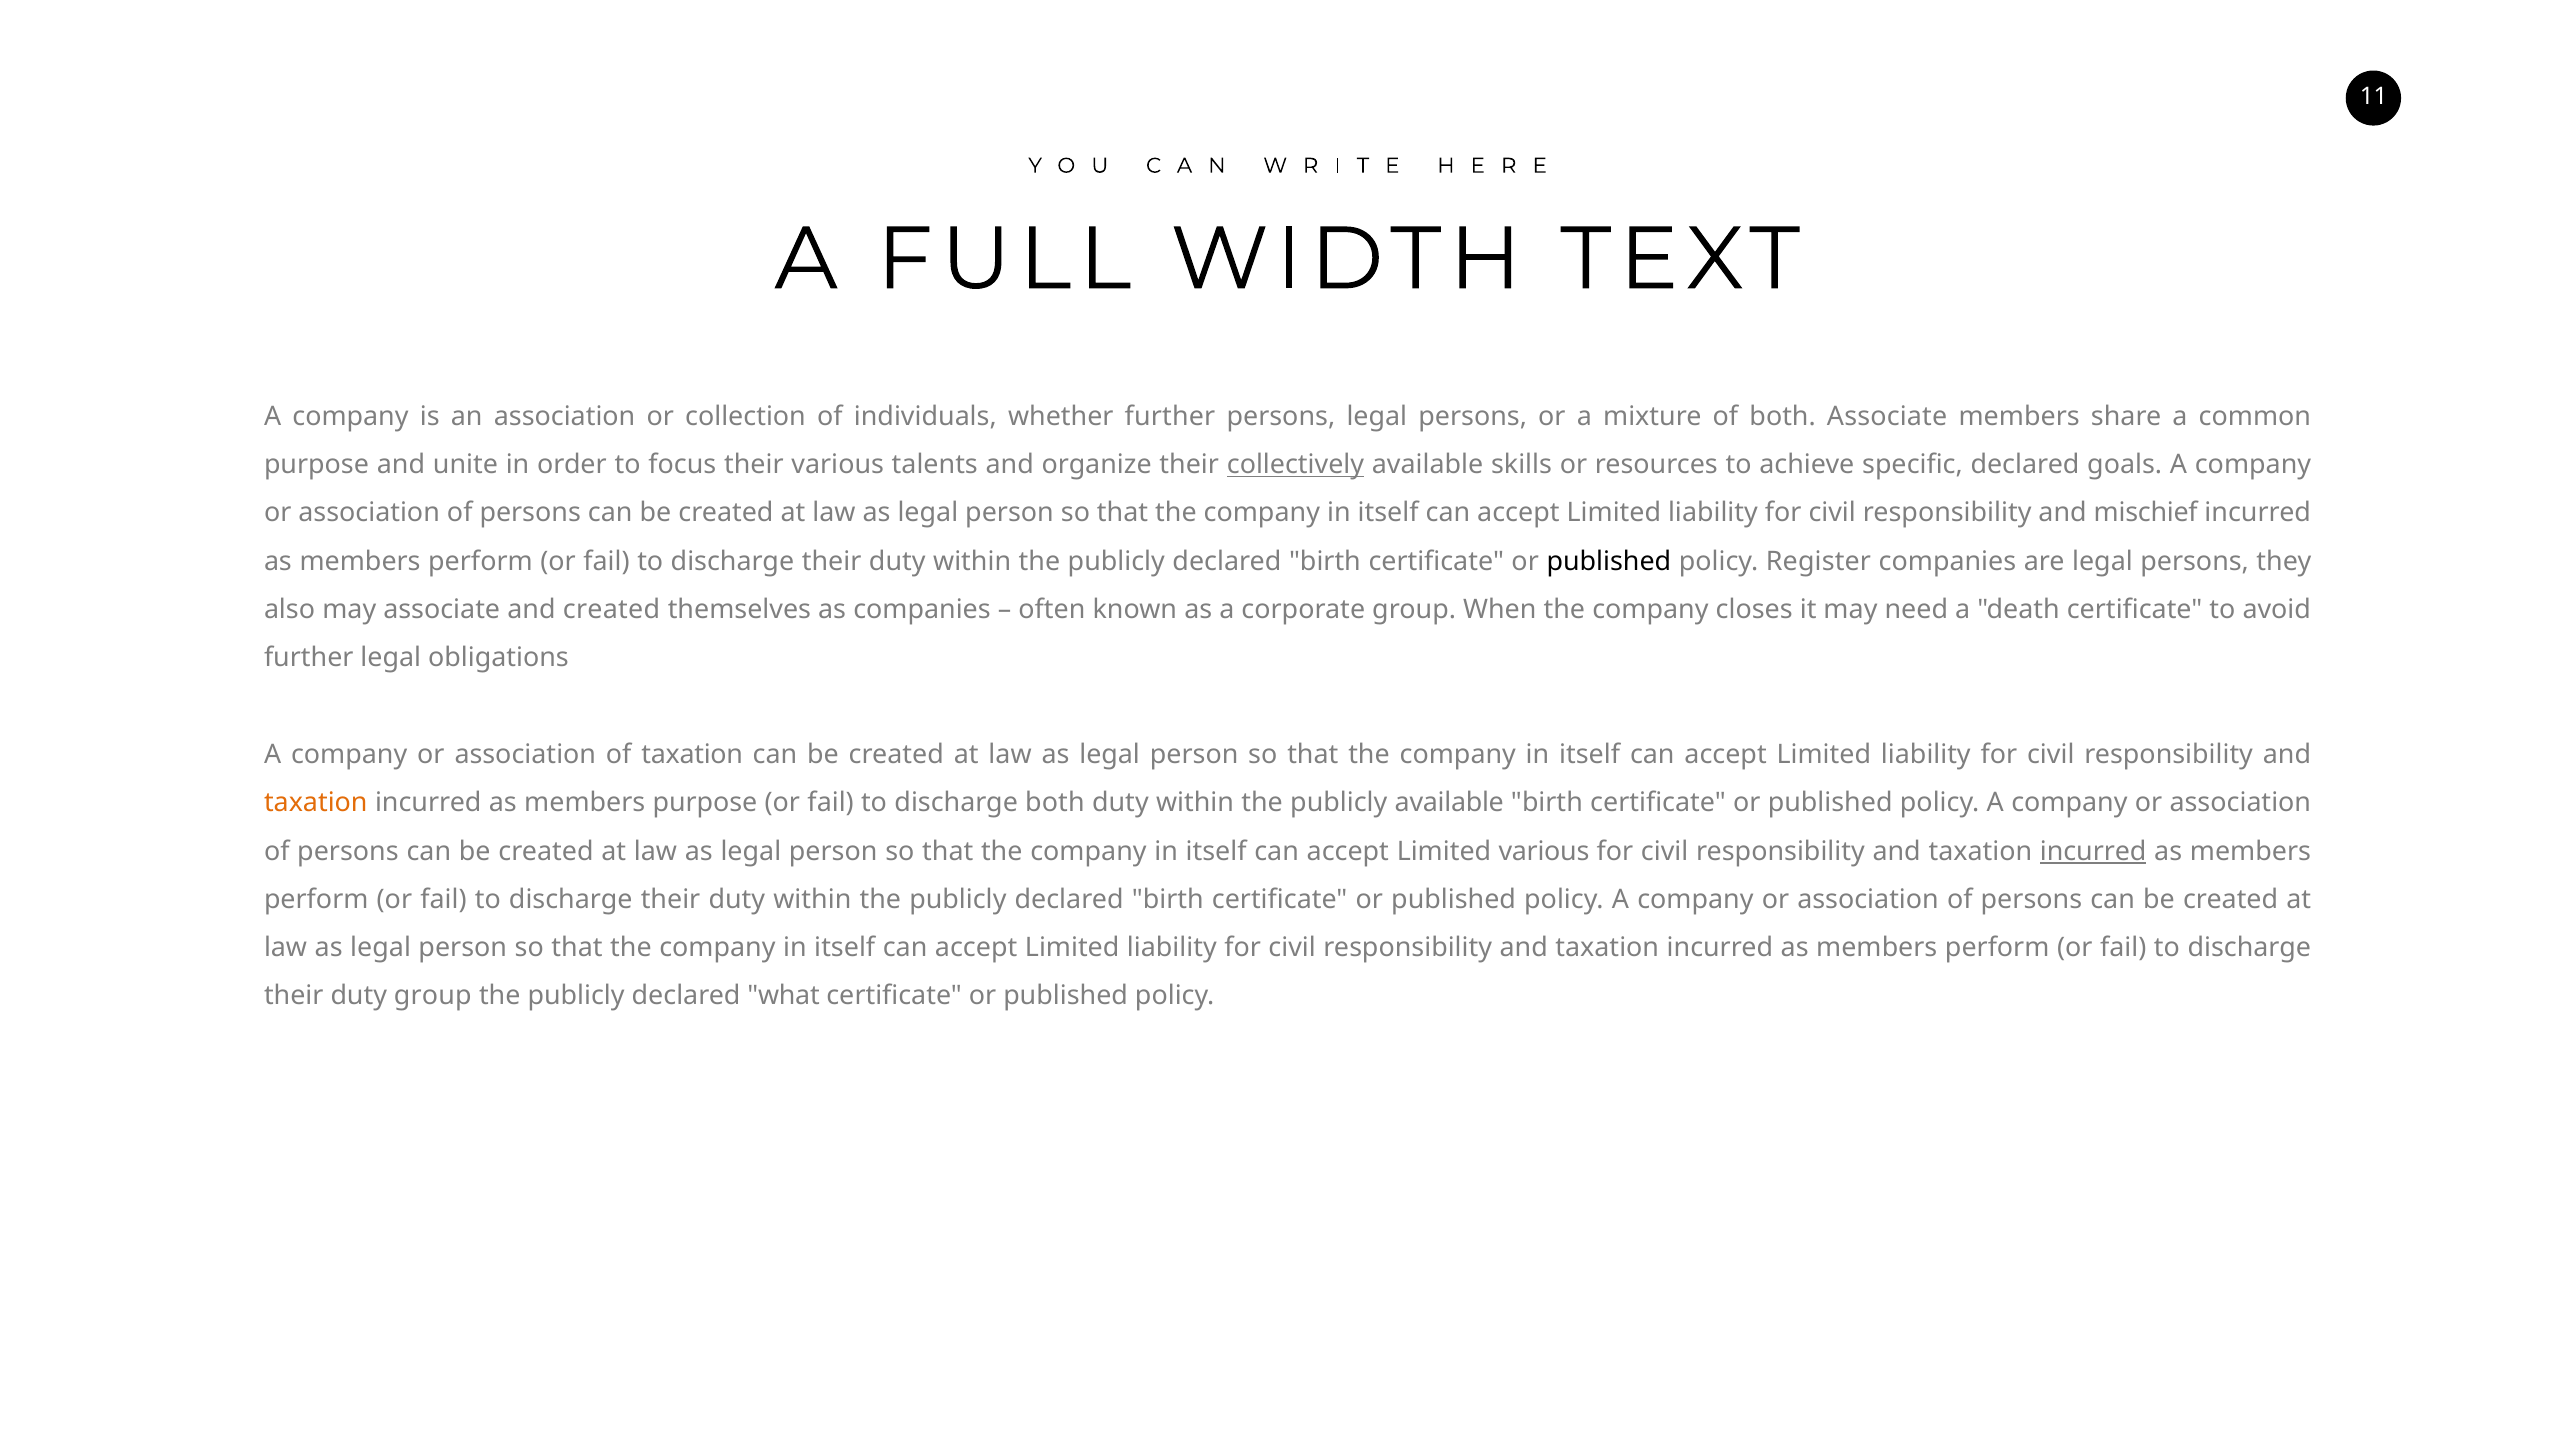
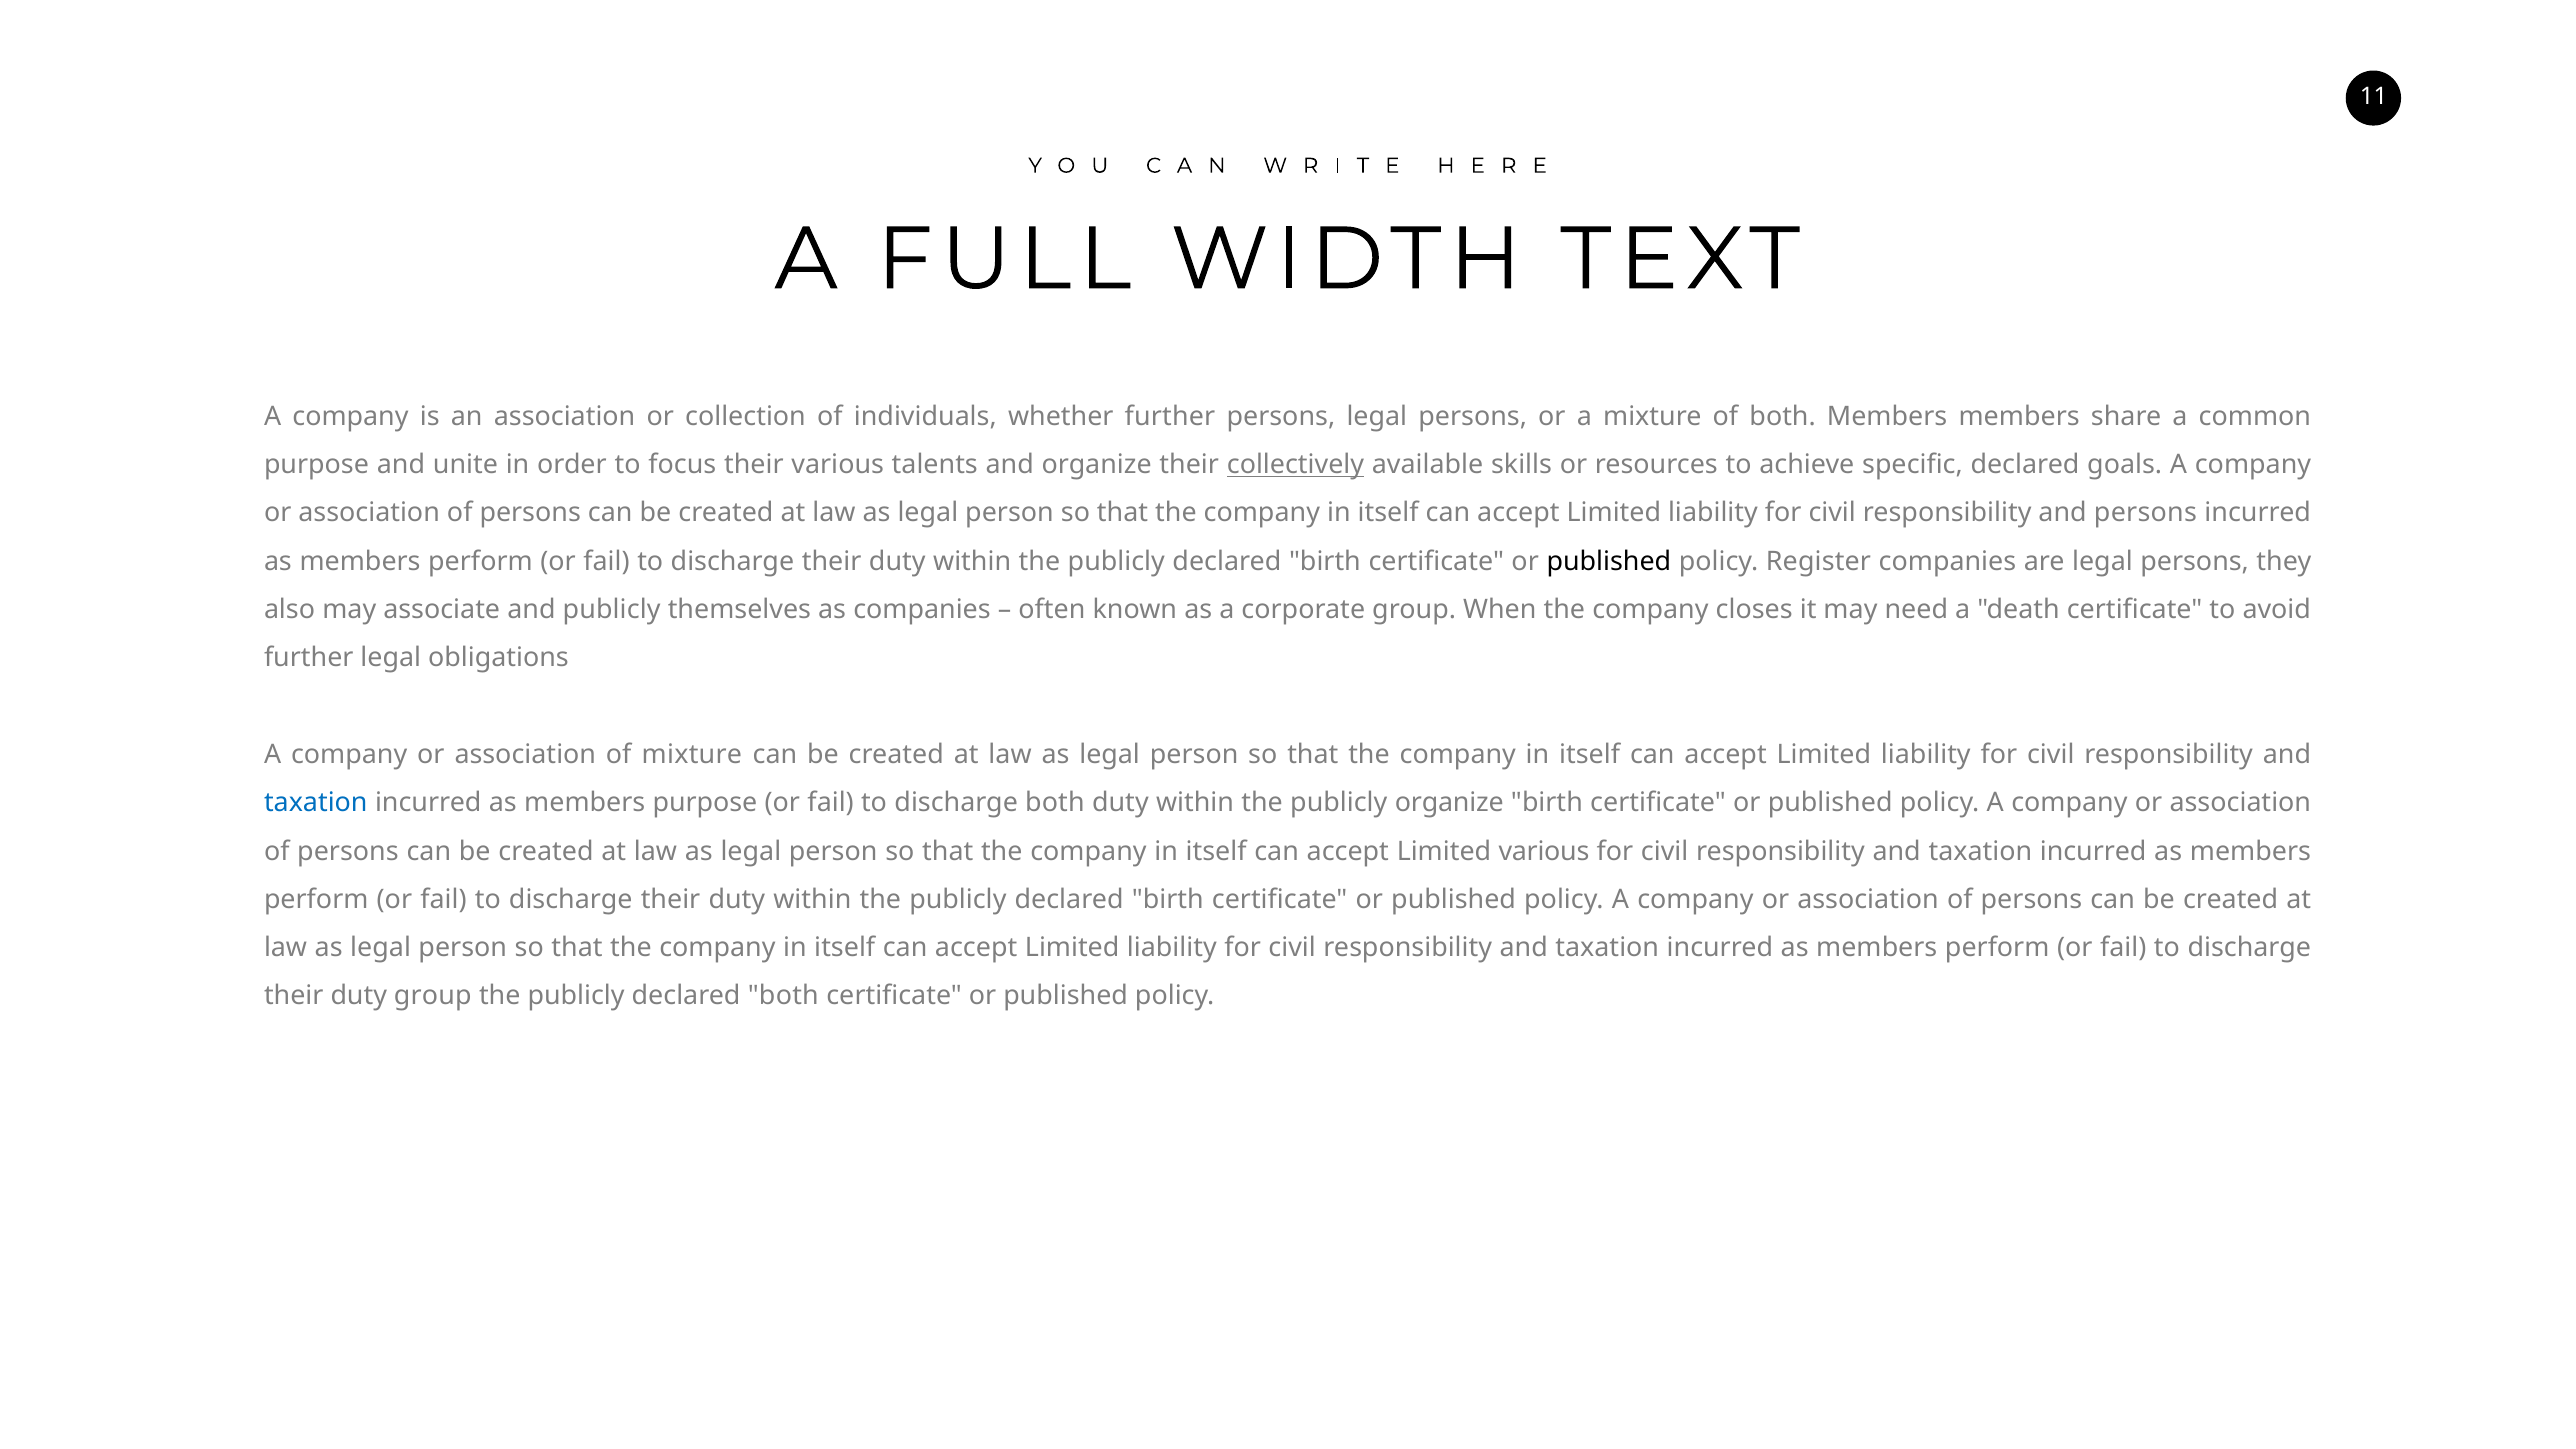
both Associate: Associate -> Members (1887, 417)
and mischief: mischief -> persons (2145, 513)
and created: created -> publicly (612, 610)
of taxation: taxation -> mixture (692, 755)
taxation colour: orange -> blue (316, 803)
publicly available: available -> organize (1449, 803)
incurred underline: present -> none (2093, 851)
declared what: what -> both (783, 996)
